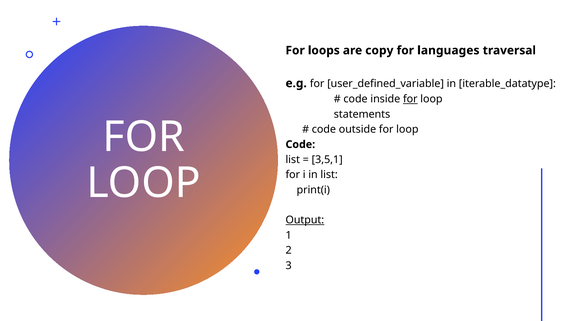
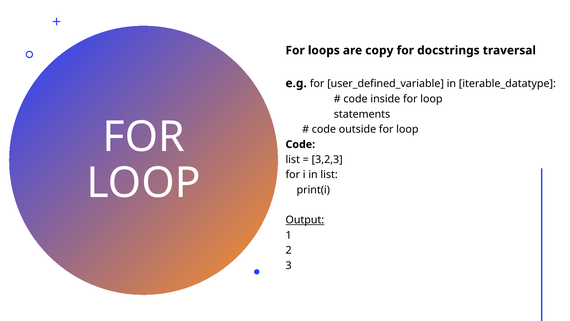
languages: languages -> docstrings (448, 50)
for underline: present -> none (410, 99)
3,5,1: 3,5,1 -> 3,2,3 (327, 159)
